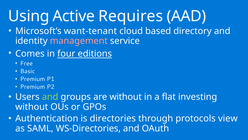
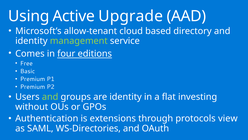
Requires: Requires -> Upgrade (131, 16)
want-tenant: want-tenant -> allow-tenant (90, 31)
management colour: pink -> light green (79, 41)
are without: without -> identity (126, 97)
directories: directories -> extensions (113, 118)
